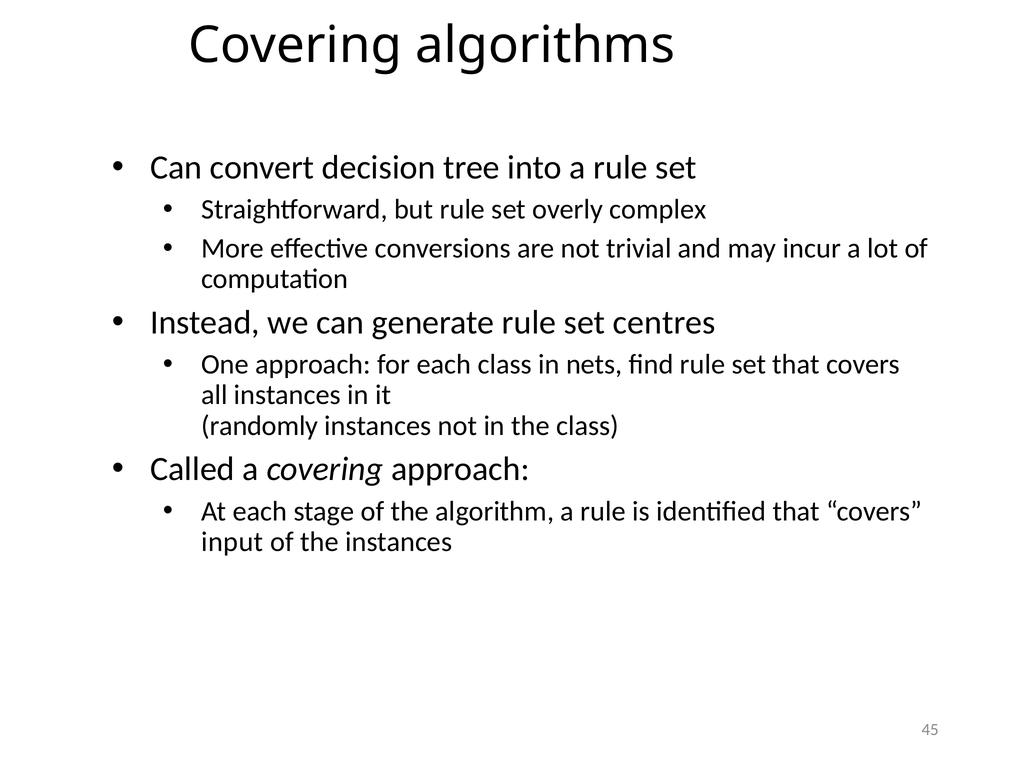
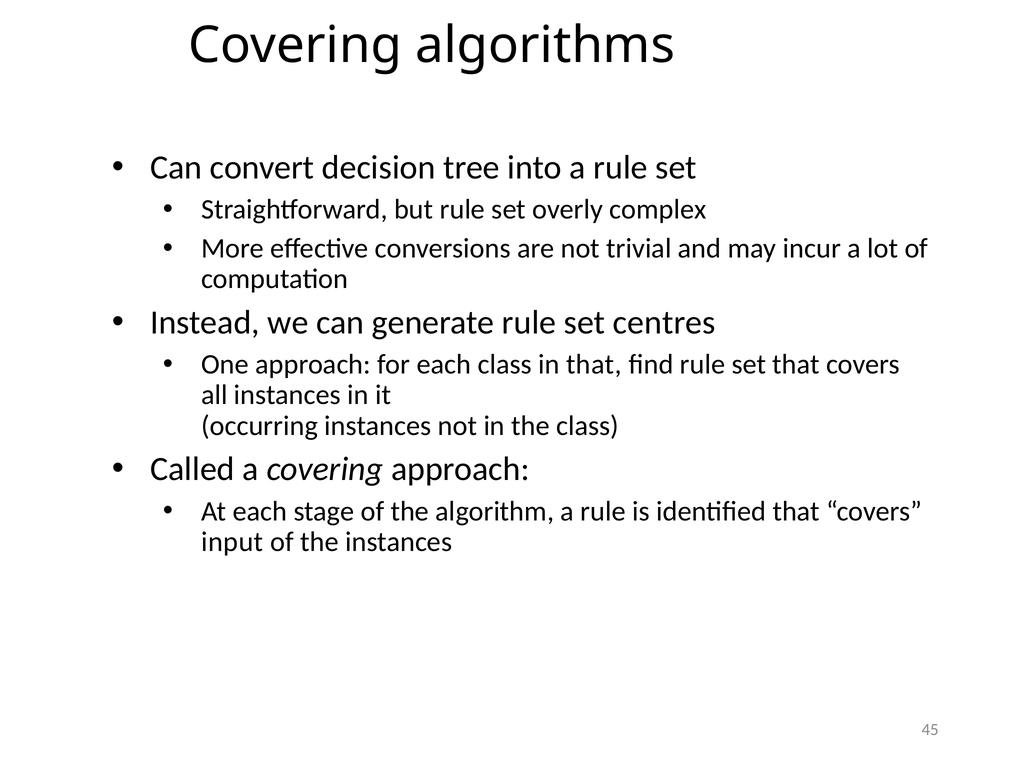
in nets: nets -> that (594, 365)
randomly: randomly -> occurring (260, 426)
